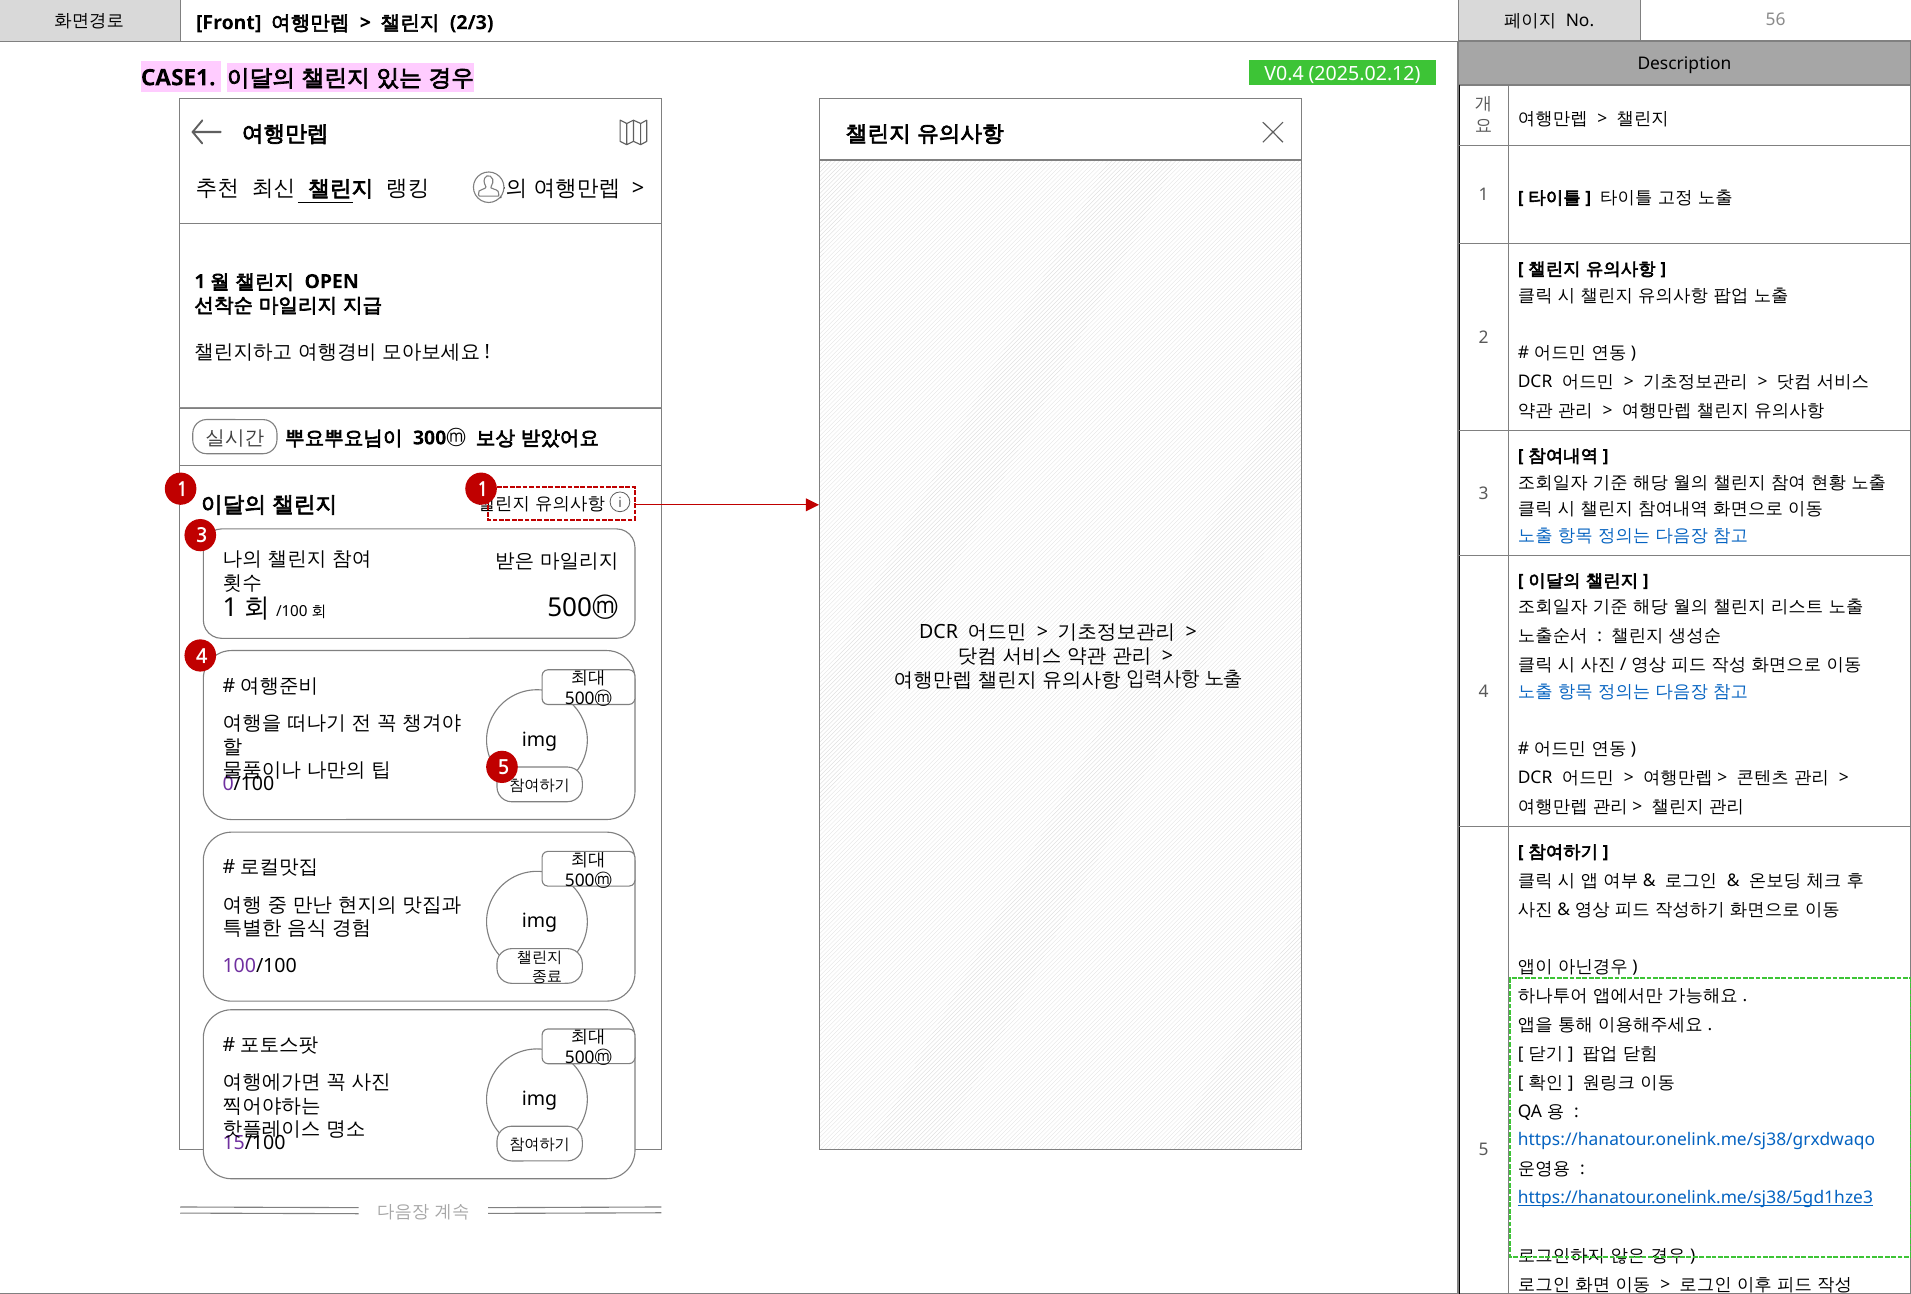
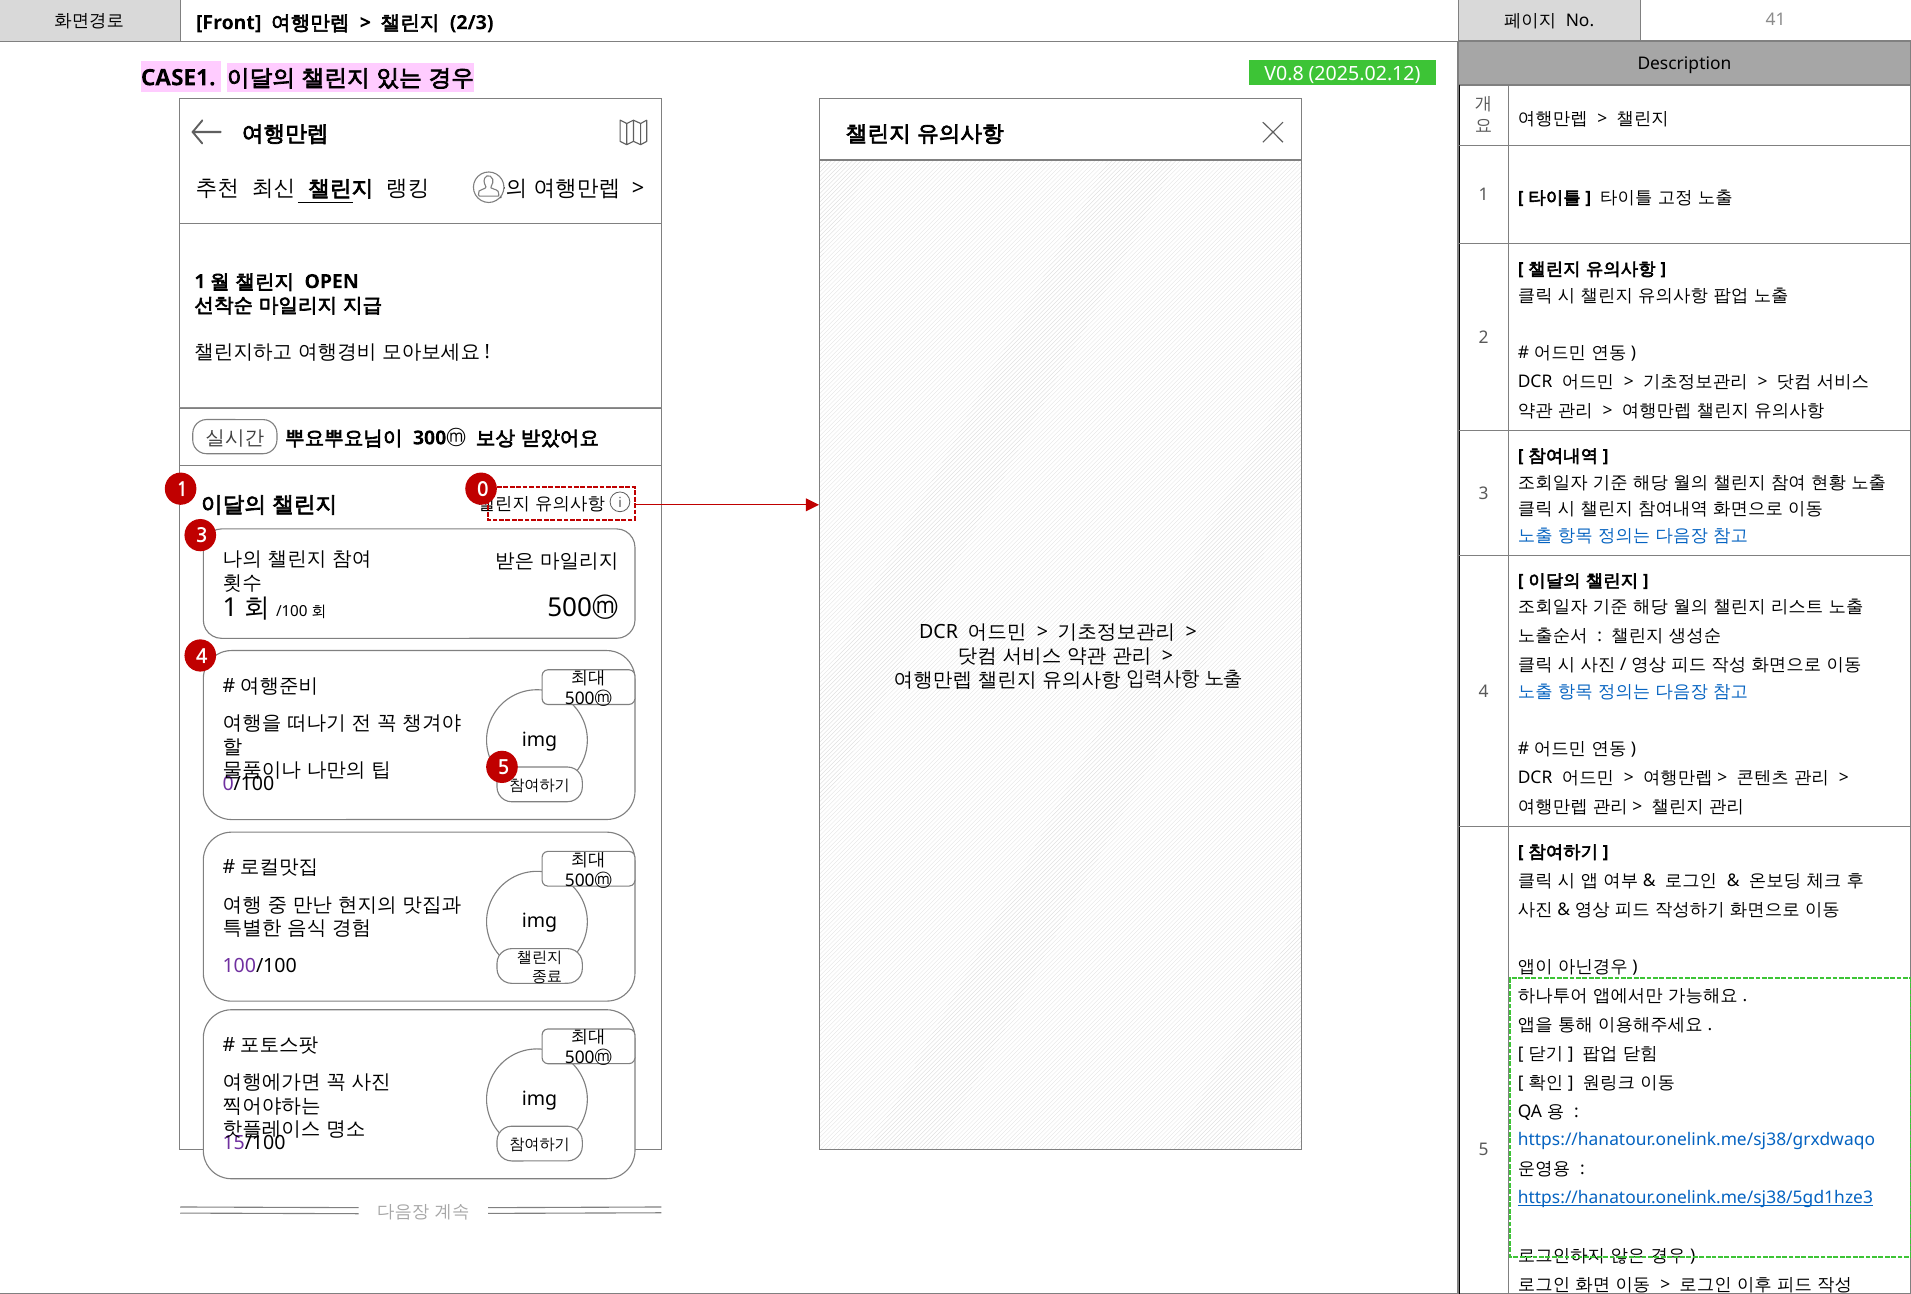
56: 56 -> 41 (1776, 20)
V0.4: V0.4 -> V0.8 (1284, 74)
1 1: 1 -> 0 (483, 490)
